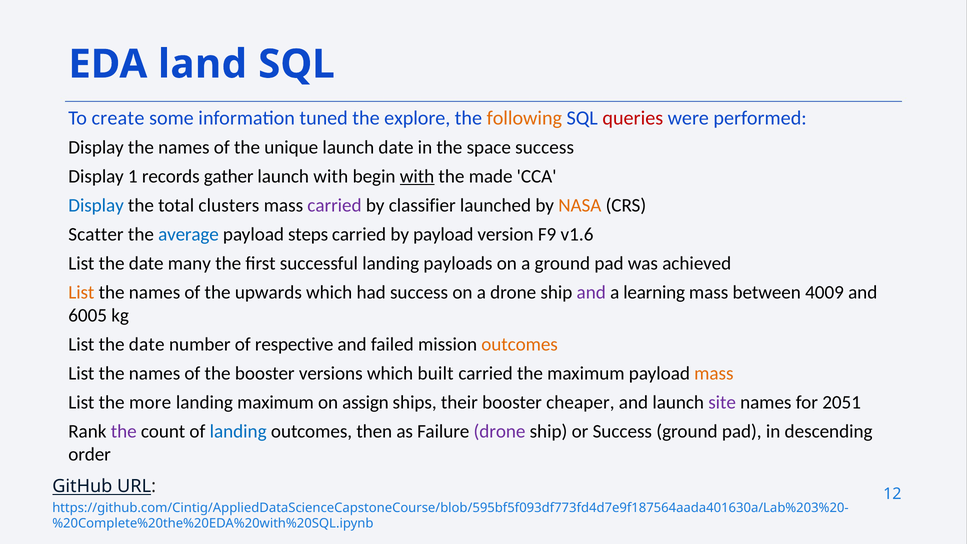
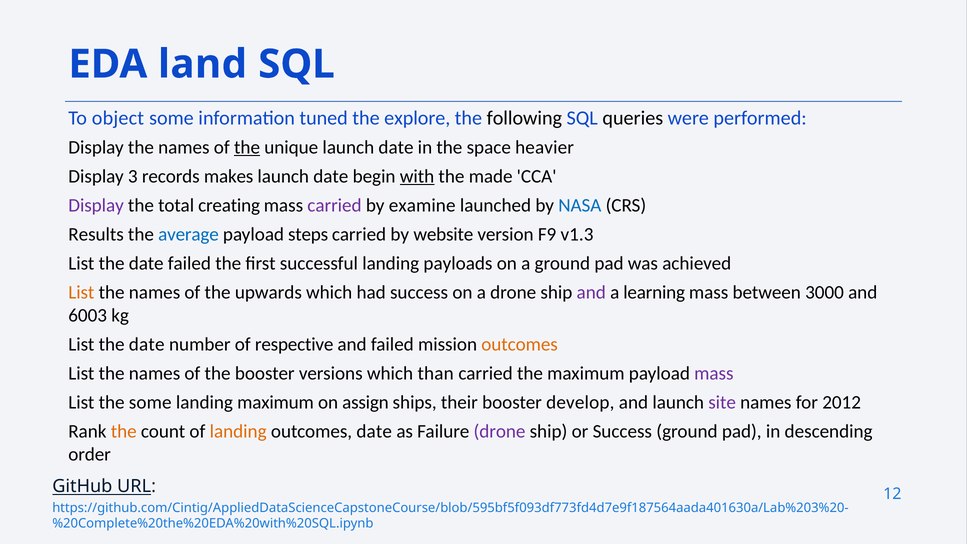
create: create -> object (118, 118)
following colour: orange -> black (524, 118)
queries colour: red -> black (633, 118)
the underline: none -> present (247, 147)
space success: success -> heavier (545, 147)
1: 1 -> 3 (133, 176)
gather: gather -> makes (229, 176)
with: with -> date (331, 176)
Display colour: blue -> purple (96, 205)
clusters: clusters -> creating (229, 205)
classifier: classifier -> examine (422, 205)
NASA colour: orange -> blue (580, 205)
Scatter: Scatter -> Results (96, 234)
by payload: payload -> website (443, 234)
v1.6: v1.6 -> v1.3 (577, 234)
date many: many -> failed (189, 263)
4009: 4009 -> 3000 (825, 292)
6005: 6005 -> 6003 (88, 315)
built: built -> than (436, 373)
mass colour: orange -> purple (714, 373)
the more: more -> some (150, 402)
cheaper: cheaper -> develop (580, 402)
2051: 2051 -> 2012 (842, 402)
the colour: purple -> orange (124, 431)
landing colour: blue -> orange (238, 431)
outcomes then: then -> date (374, 431)
